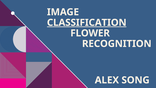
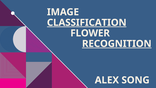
RECOGNITION underline: none -> present (117, 44)
